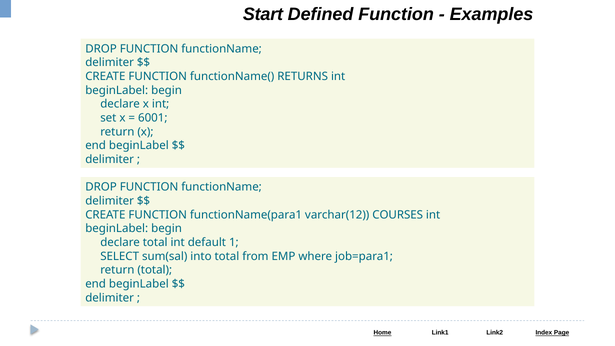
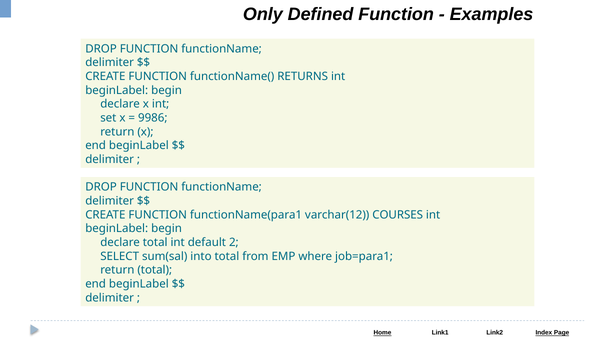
Start: Start -> Only (263, 14)
6001: 6001 -> 9986 (153, 118)
1: 1 -> 2 (234, 242)
